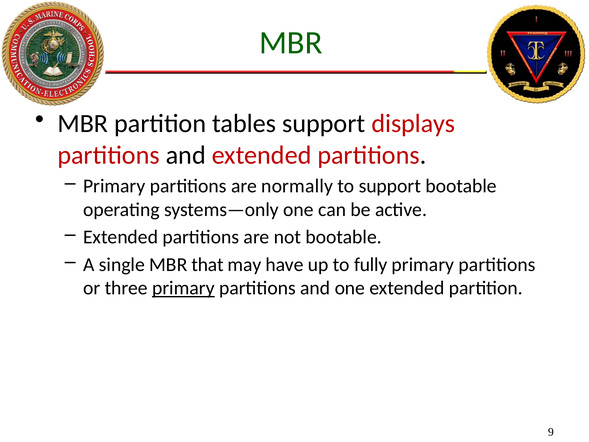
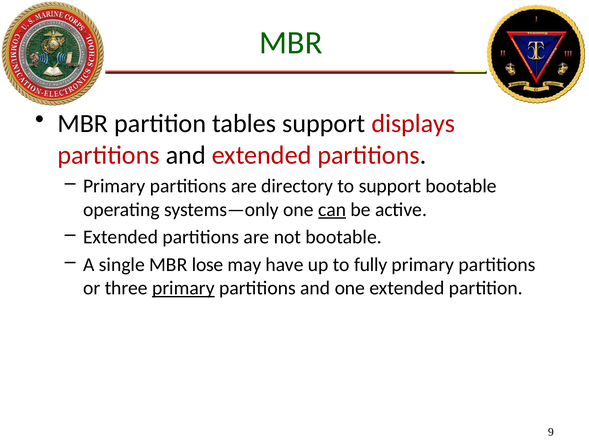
normally: normally -> directory (297, 186)
can underline: none -> present (332, 209)
that: that -> lose (208, 264)
